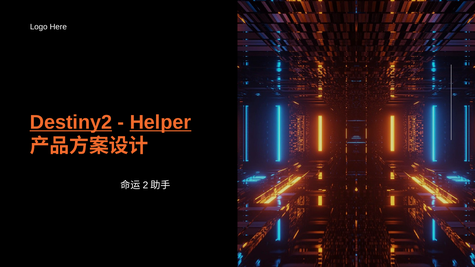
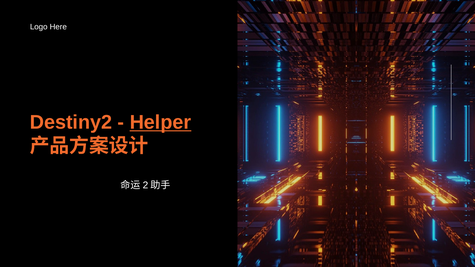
Destiny2 underline: present -> none (71, 122)
